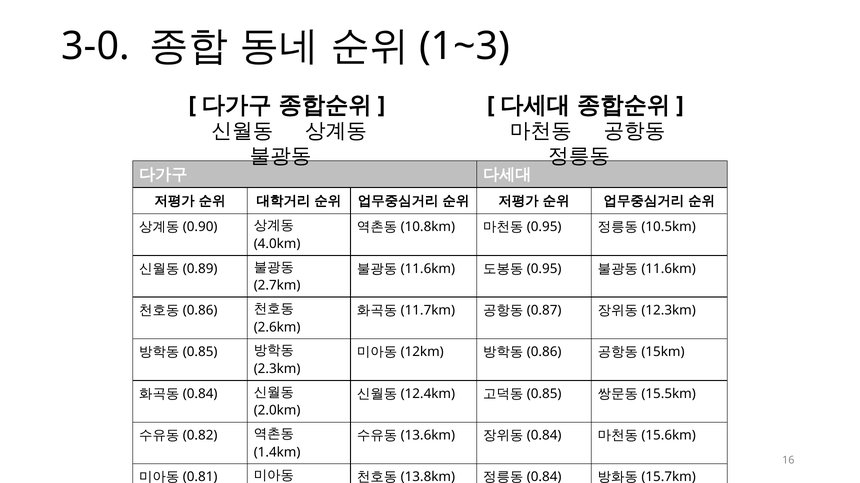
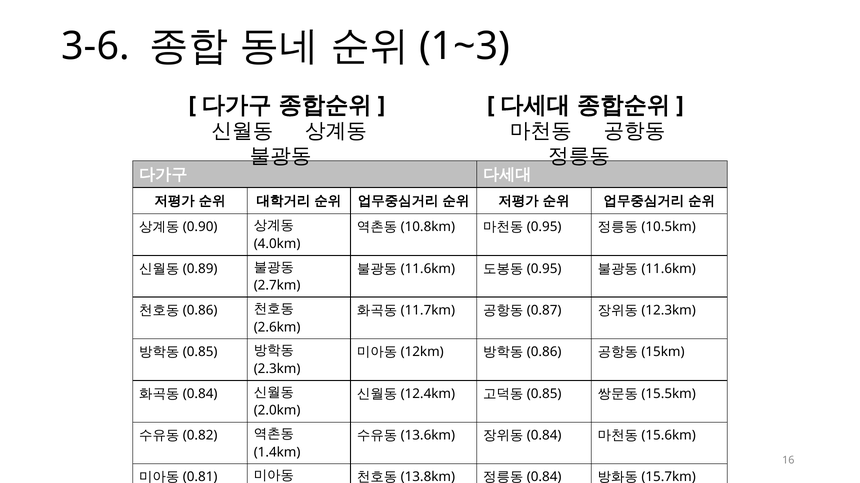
3-0: 3-0 -> 3-6 (95, 46)
